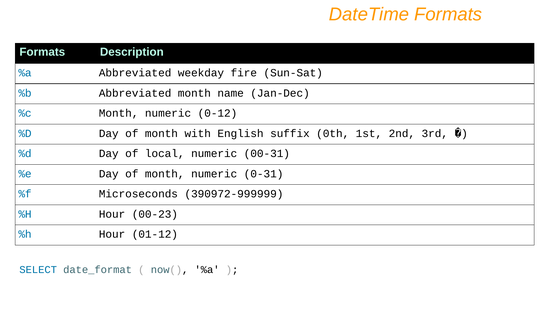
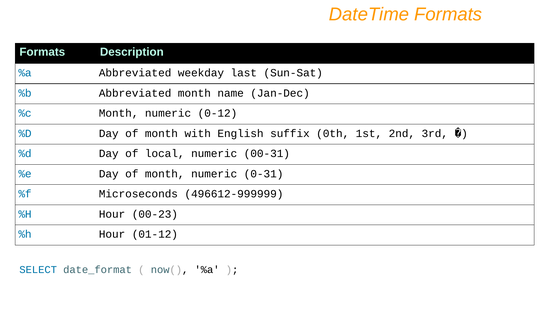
fire: fire -> last (244, 73)
390972-999999: 390972-999999 -> 496612-999999 (234, 194)
